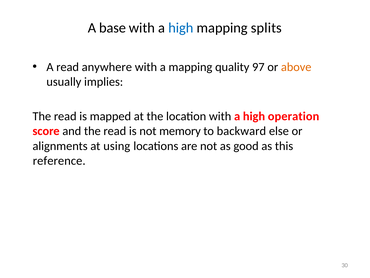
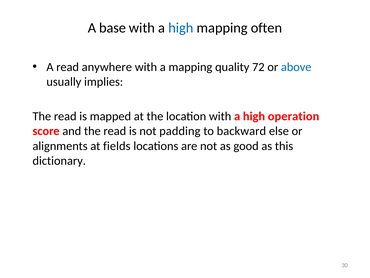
splits: splits -> often (267, 28)
97: 97 -> 72 (258, 67)
above colour: orange -> blue (296, 67)
memory: memory -> padding (180, 131)
using: using -> fields (117, 146)
reference: reference -> dictionary (59, 161)
